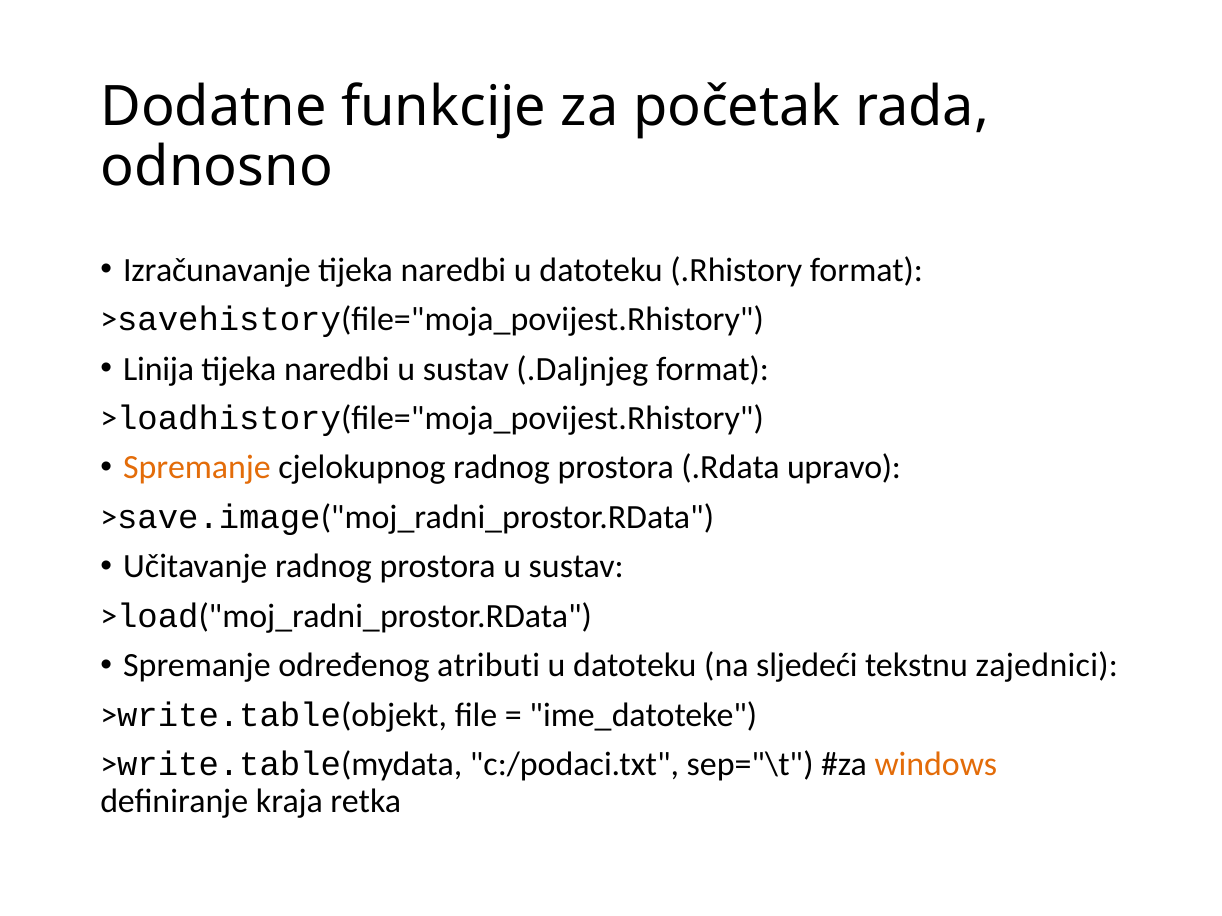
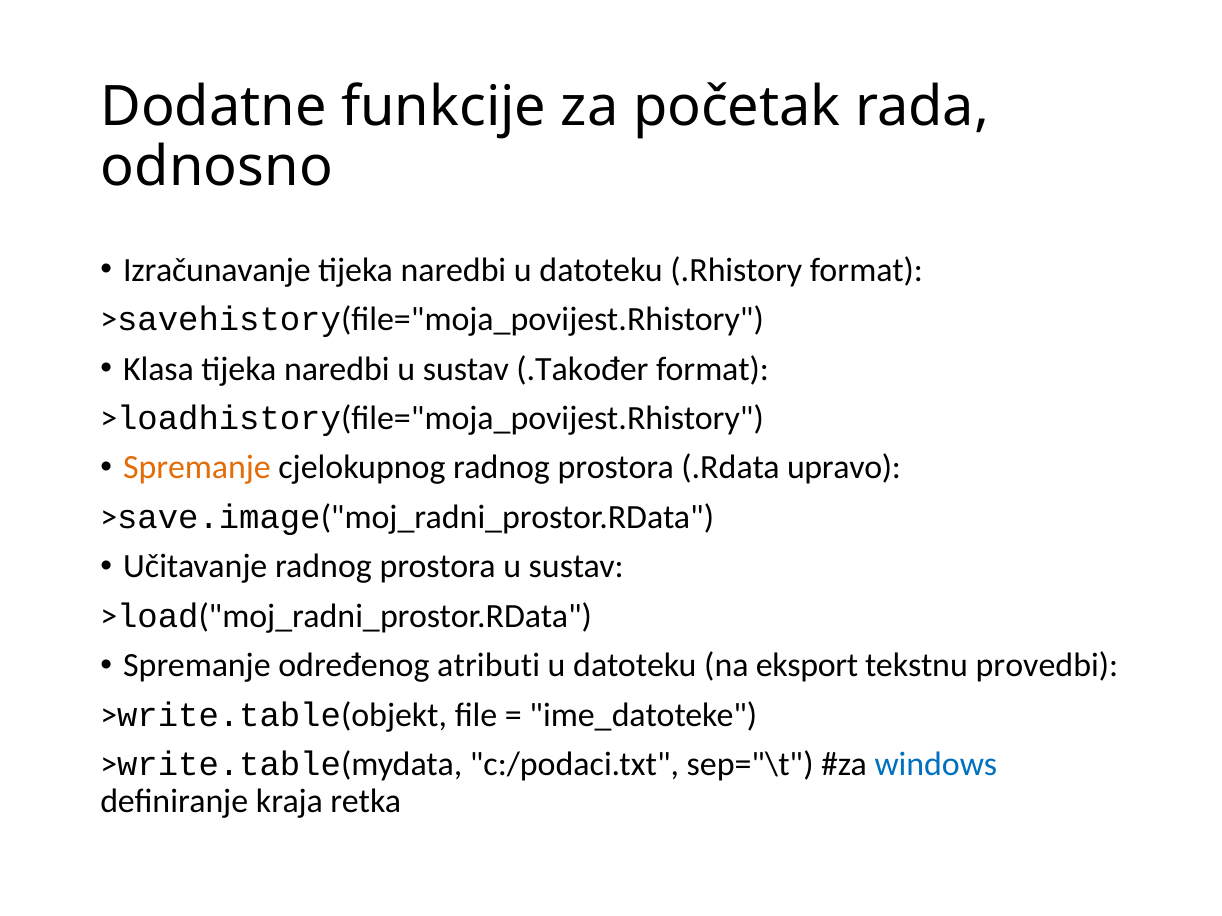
Linija: Linija -> Klasa (159, 369)
.Daljnjeg: .Daljnjeg -> .Također (582, 369)
sljedeći: sljedeći -> eksport (807, 666)
zajednici: zajednici -> provedbi (1047, 666)
windows colour: orange -> blue (936, 765)
